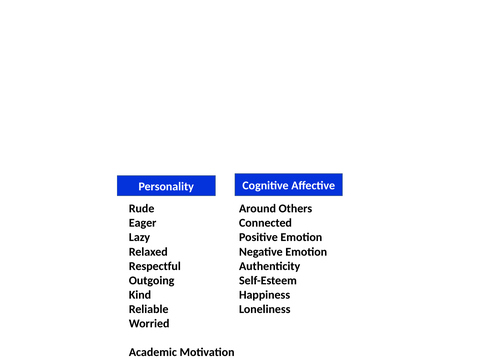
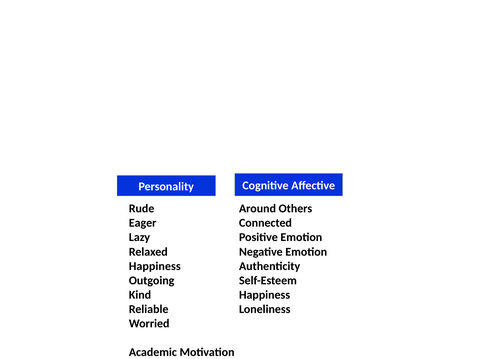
Respectful: Respectful -> Happiness (155, 266)
